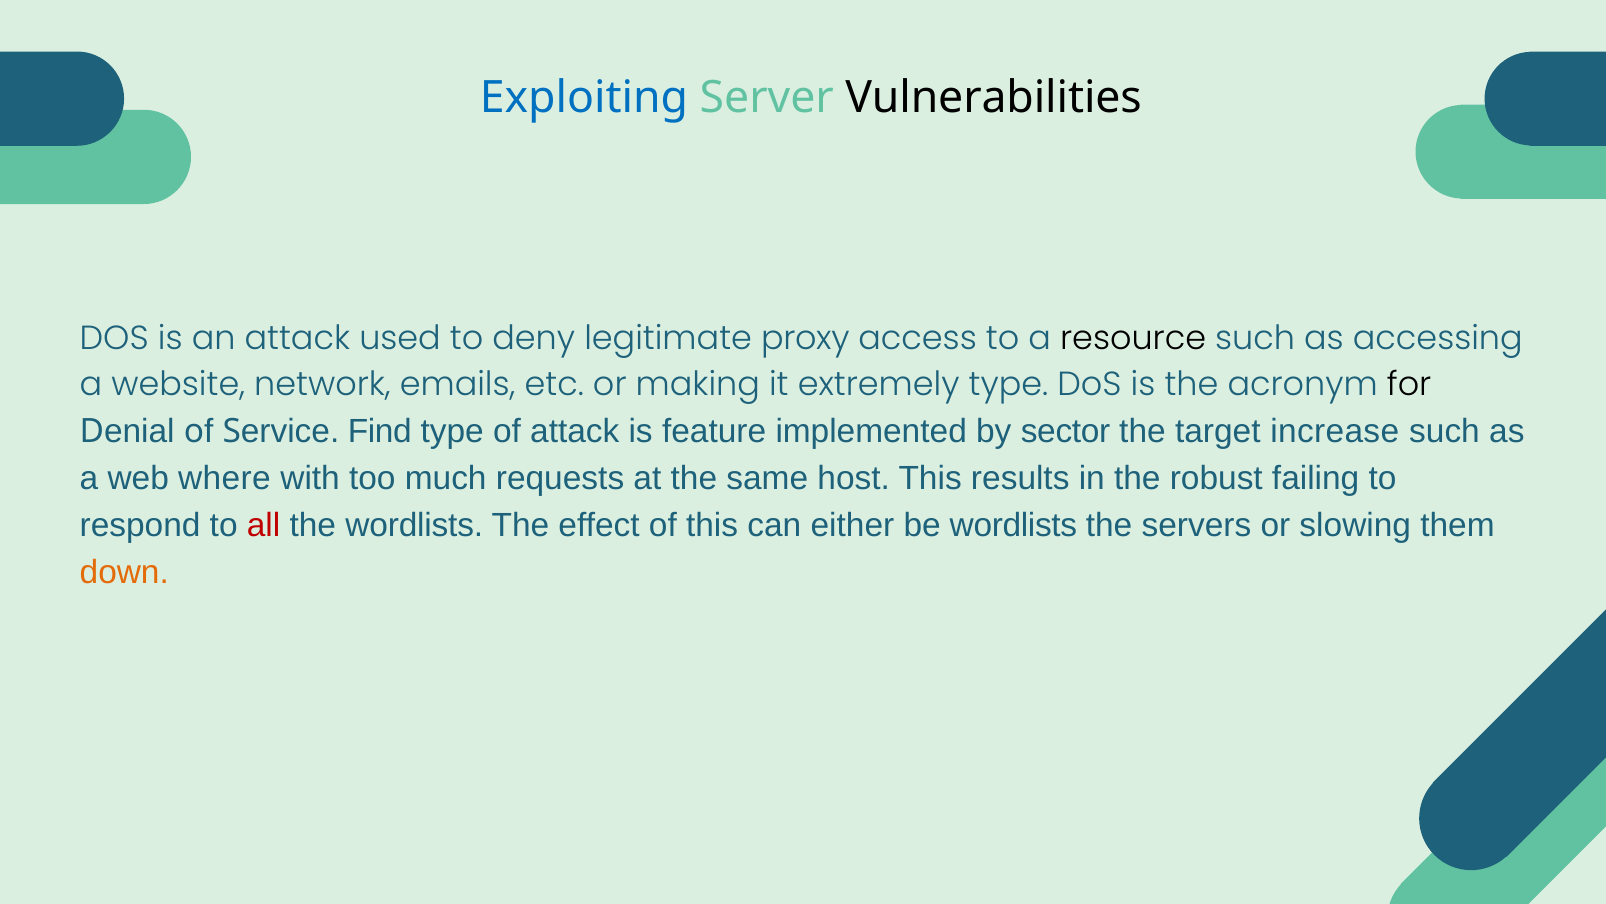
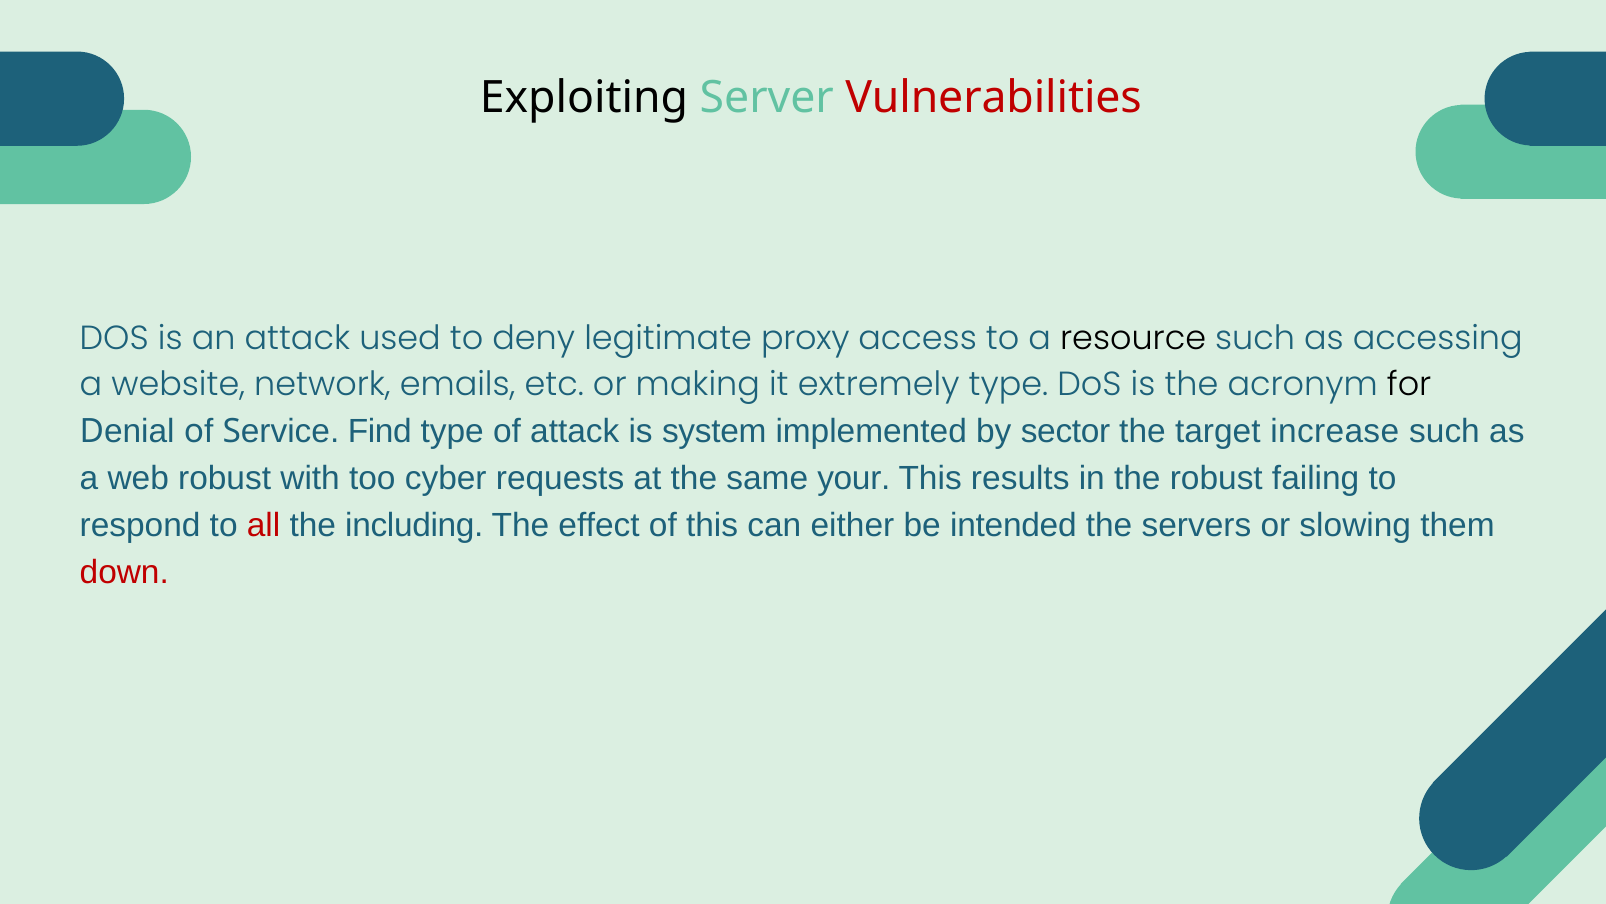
Exploiting colour: blue -> black (584, 98)
Vulnerabilities colour: black -> red (994, 98)
feature: feature -> system (714, 431)
web where: where -> robust (225, 478)
much: much -> cyber (446, 478)
host: host -> your (854, 478)
the wordlists: wordlists -> including (414, 525)
be wordlists: wordlists -> intended (1013, 525)
down colour: orange -> red (124, 572)
